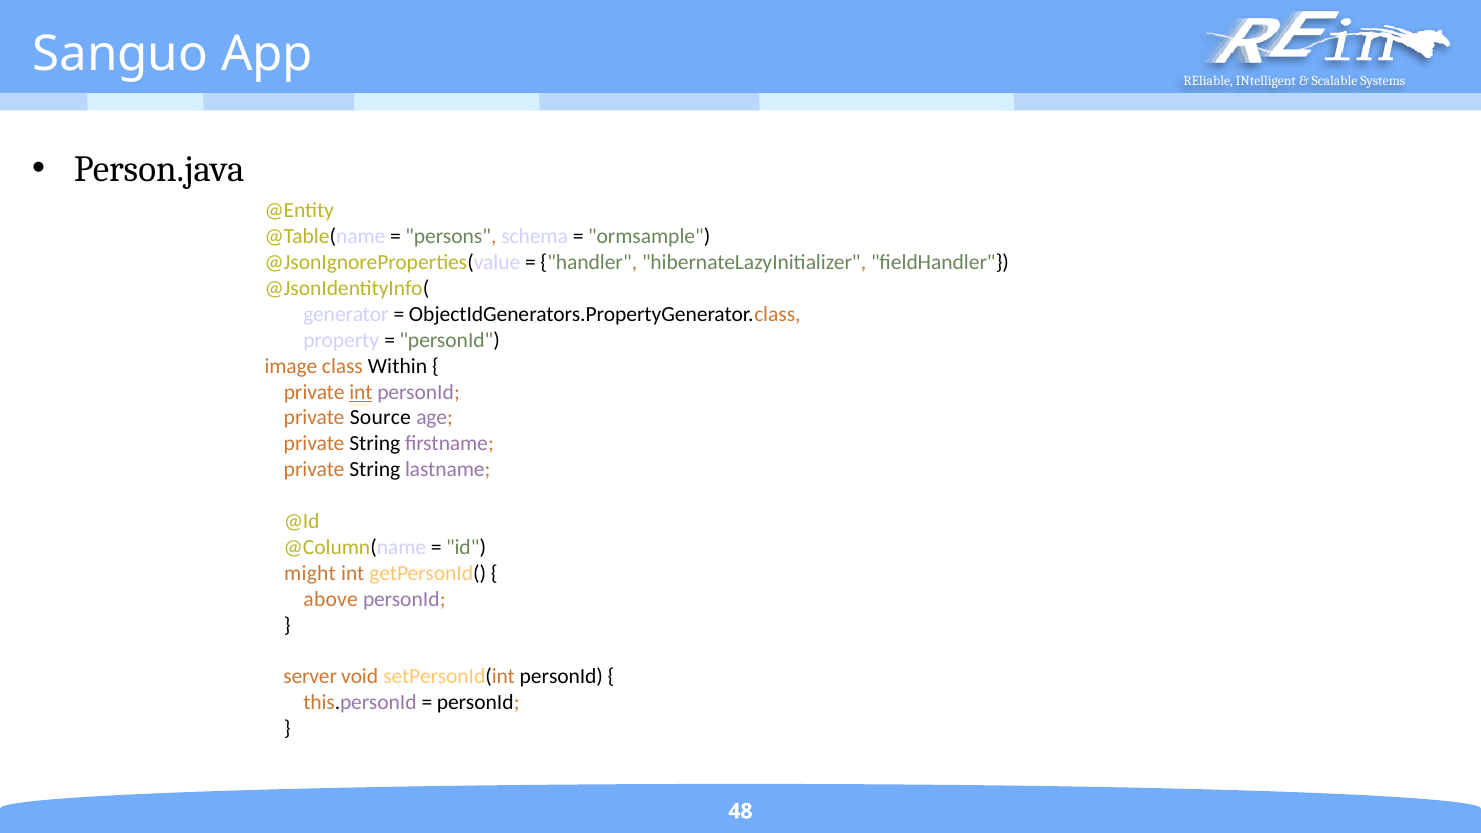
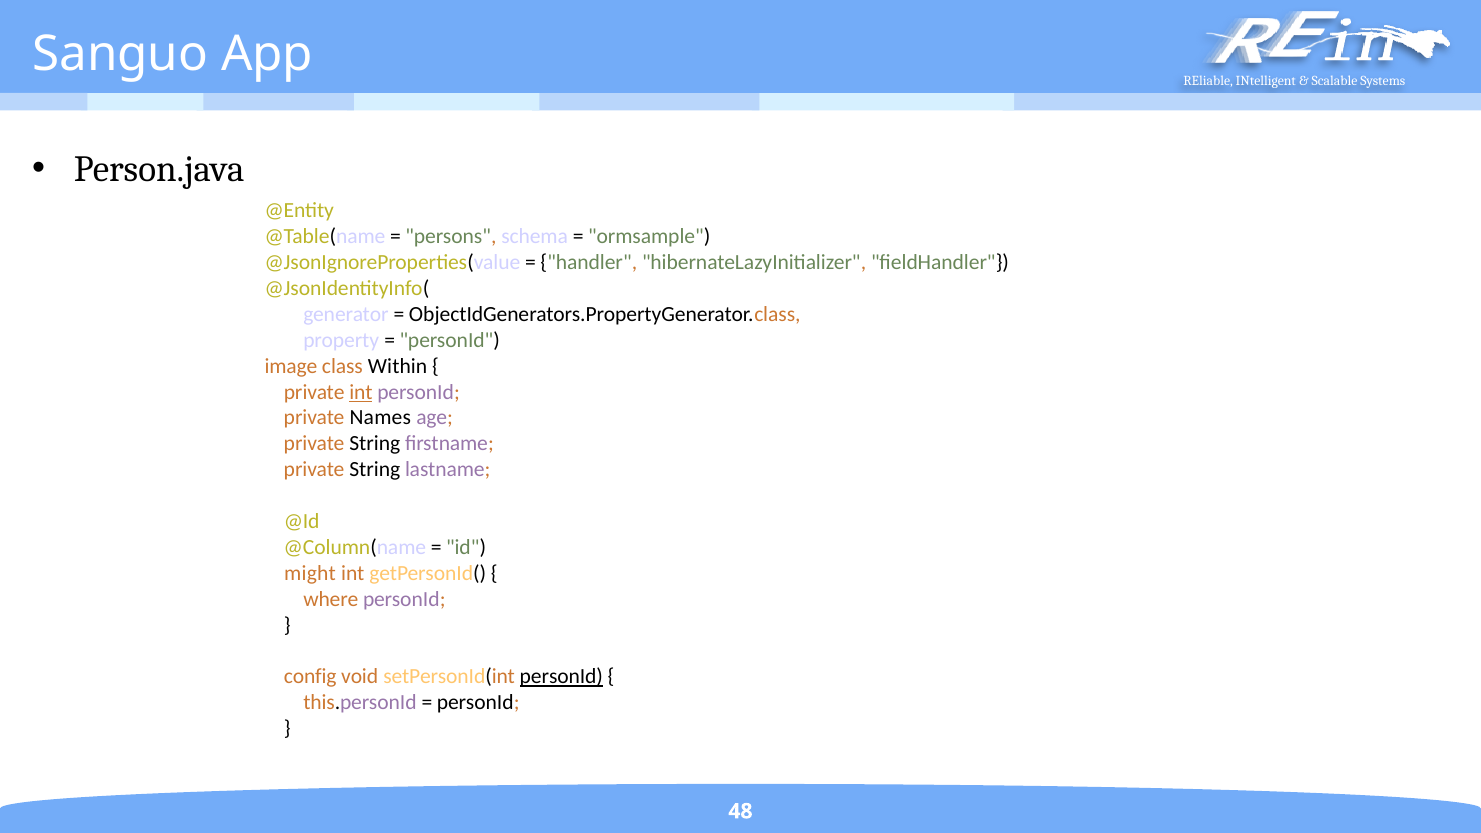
Source: Source -> Names (380, 418)
above: above -> where (331, 599)
server: server -> config (310, 677)
personId underline: none -> present (561, 677)
